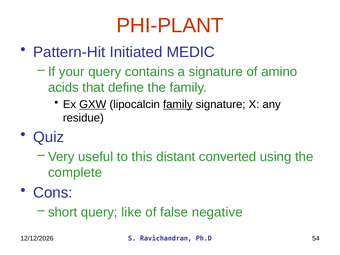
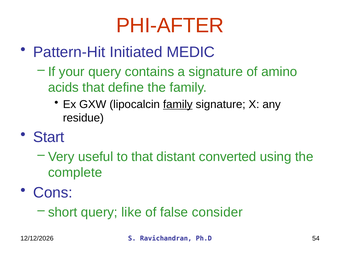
PHI-PLANT: PHI-PLANT -> PHI-AFTER (170, 26)
GXW underline: present -> none (93, 104)
Quiz: Quiz -> Start (49, 137)
to this: this -> that (142, 157)
negative: negative -> consider (217, 212)
